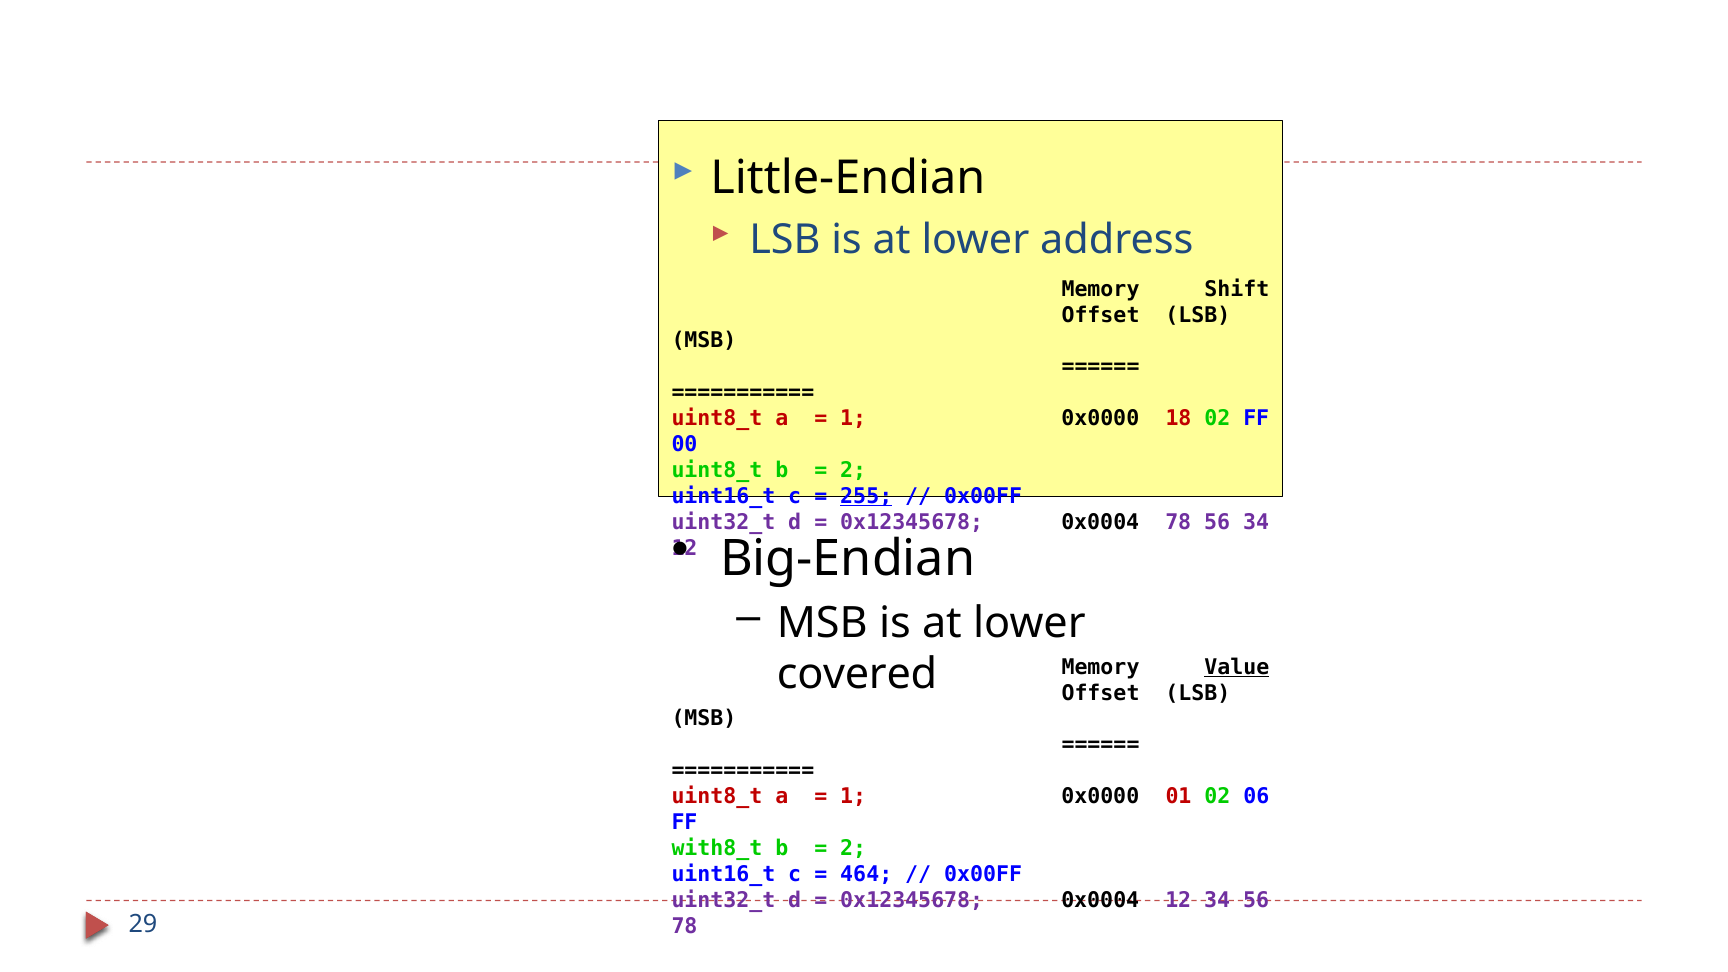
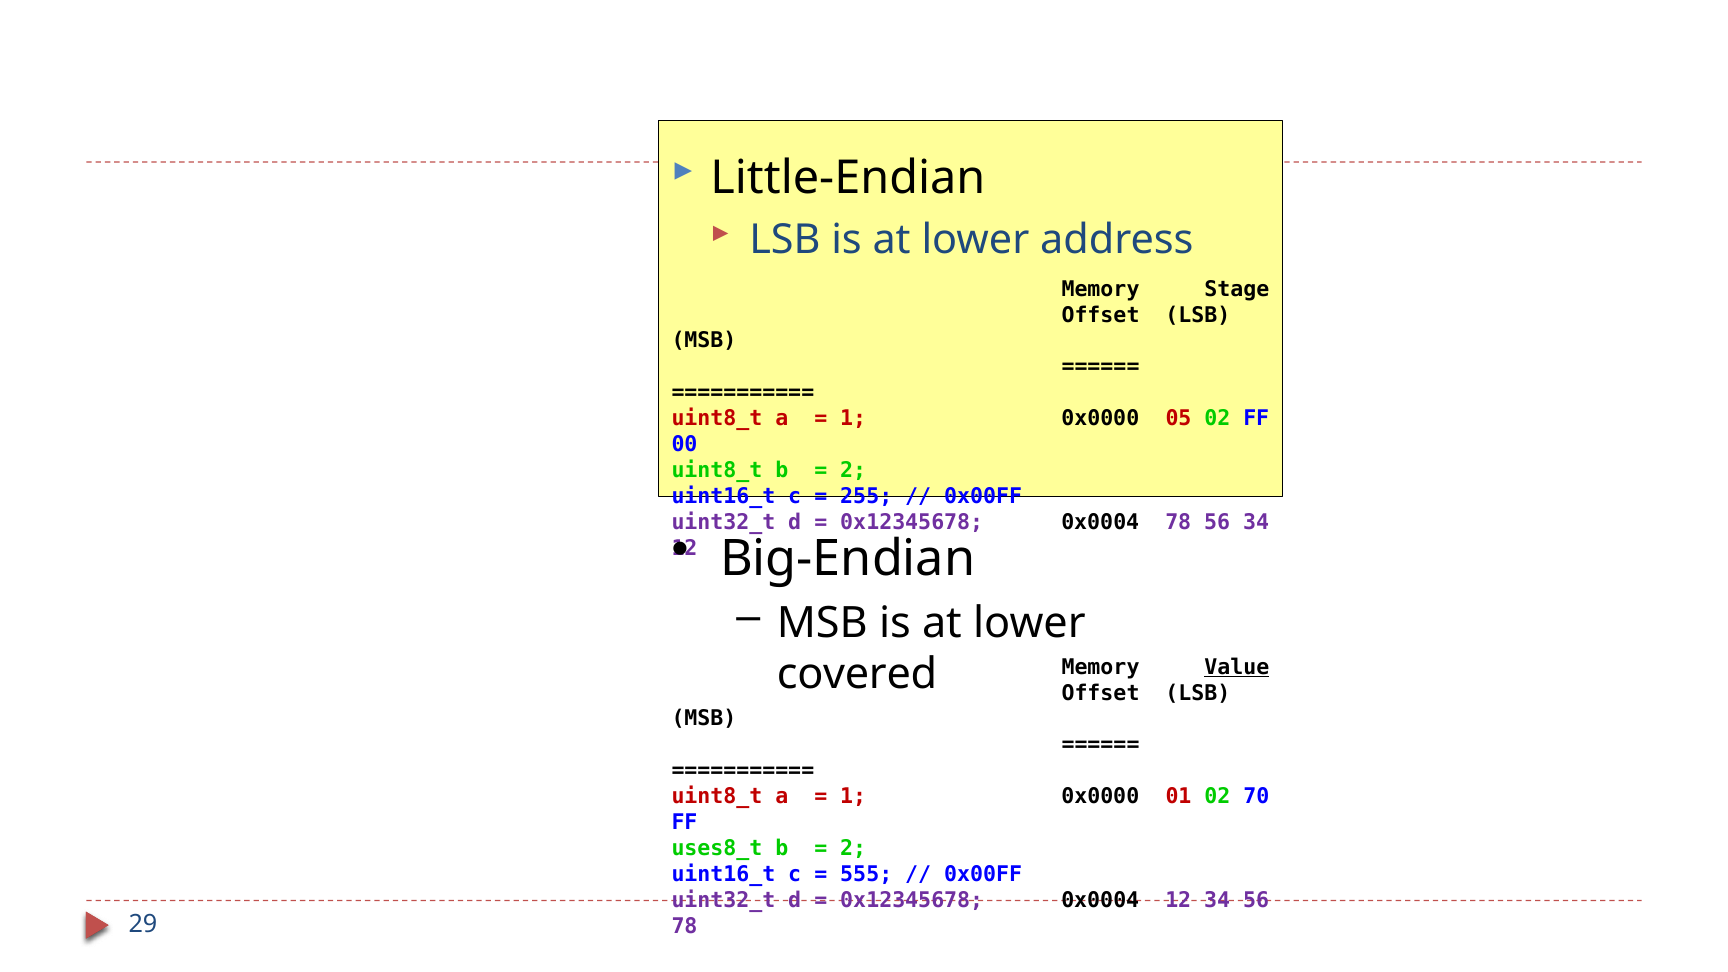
Shift: Shift -> Stage (1237, 289)
18: 18 -> 05 (1179, 419)
255 underline: present -> none (866, 496)
06: 06 -> 70 (1256, 797)
with8_t: with8_t -> uses8_t (717, 848)
464: 464 -> 555 (866, 874)
